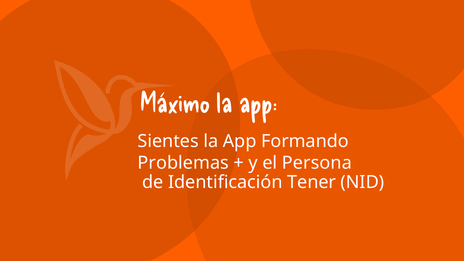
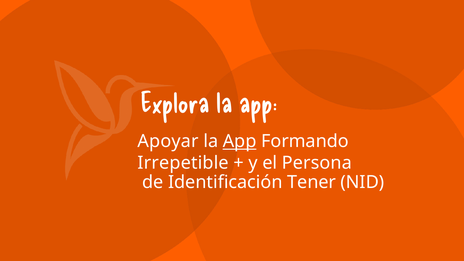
Máximo: Máximo -> Explora (175, 103)
Sientes: Sientes -> Apoyar (168, 141)
App underline: none -> present (240, 141)
Problemas: Problemas -> Irrepetible (183, 163)
